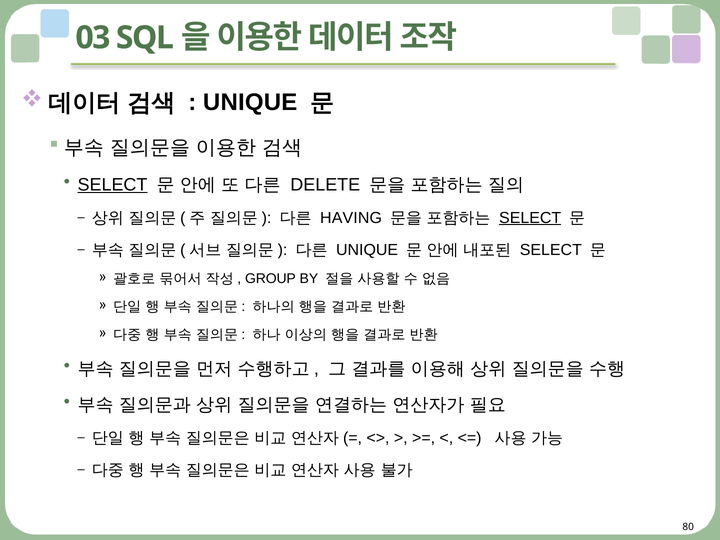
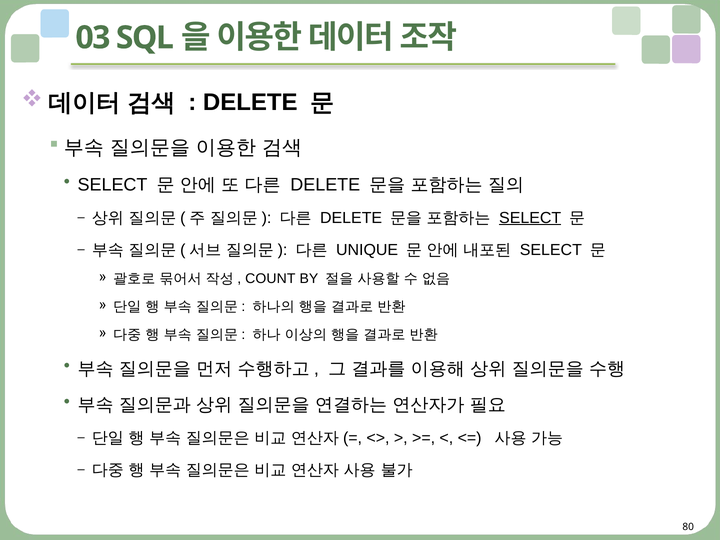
UNIQUE: UNIQUE -> DELETE (250, 103)
SELECT underline: present -> none (113, 185)
HAVING: HAVING -> DELETE (351, 218)
GROUP: GROUP -> COUNT (270, 279)
